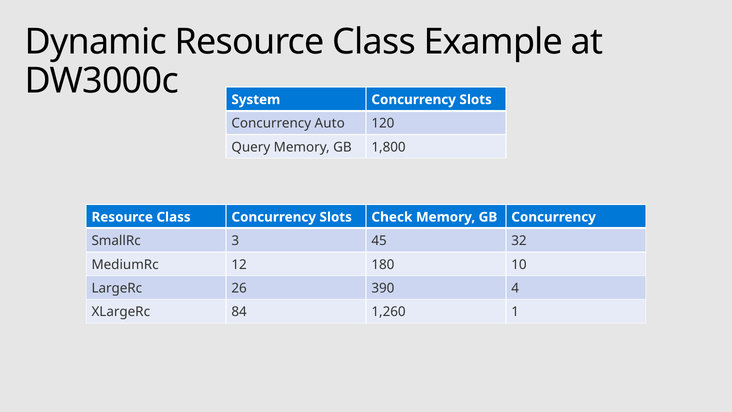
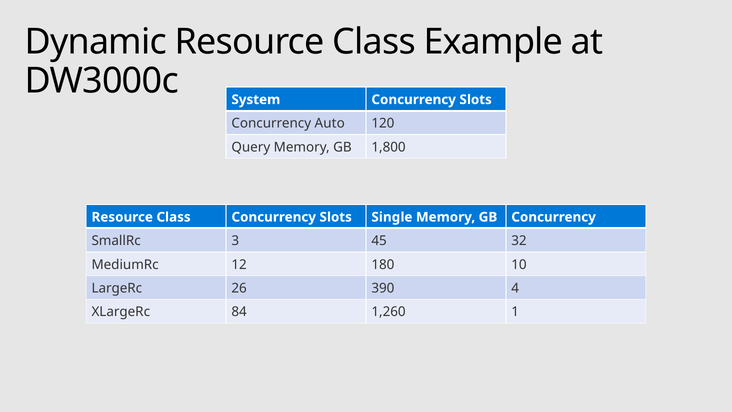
Check: Check -> Single (392, 217)
